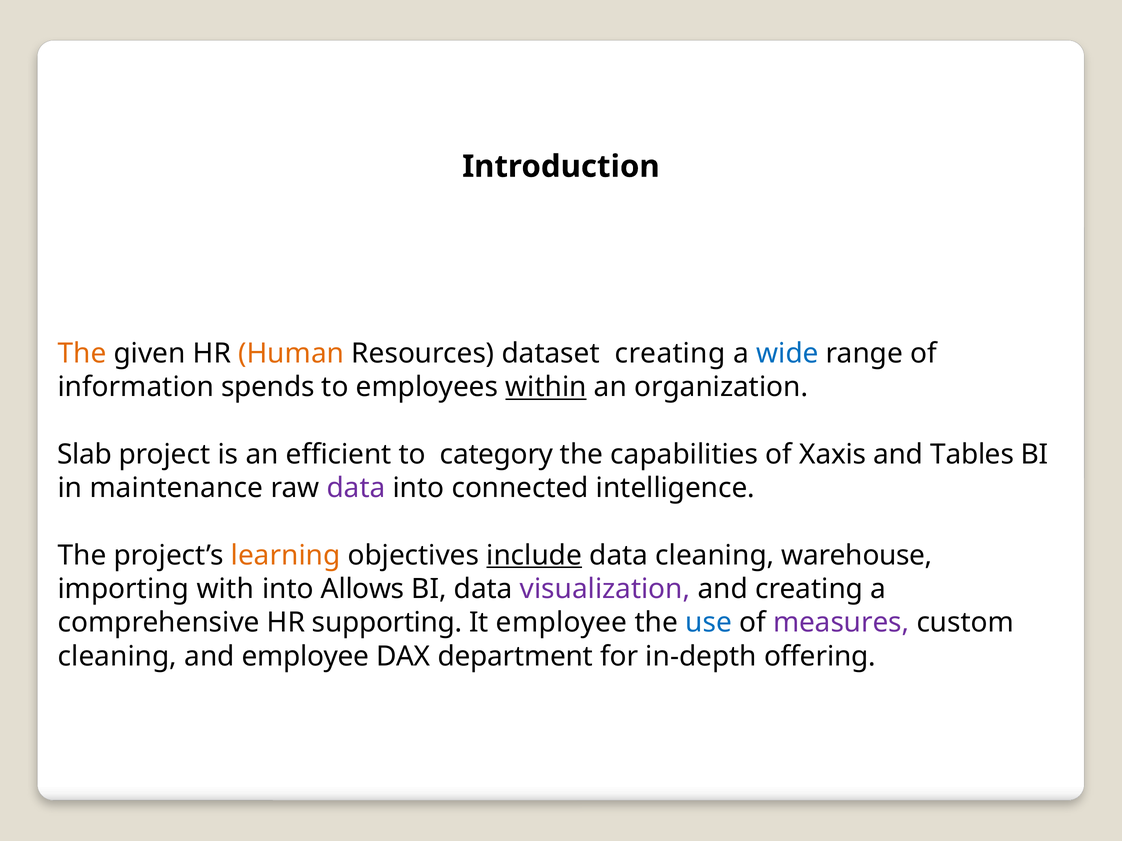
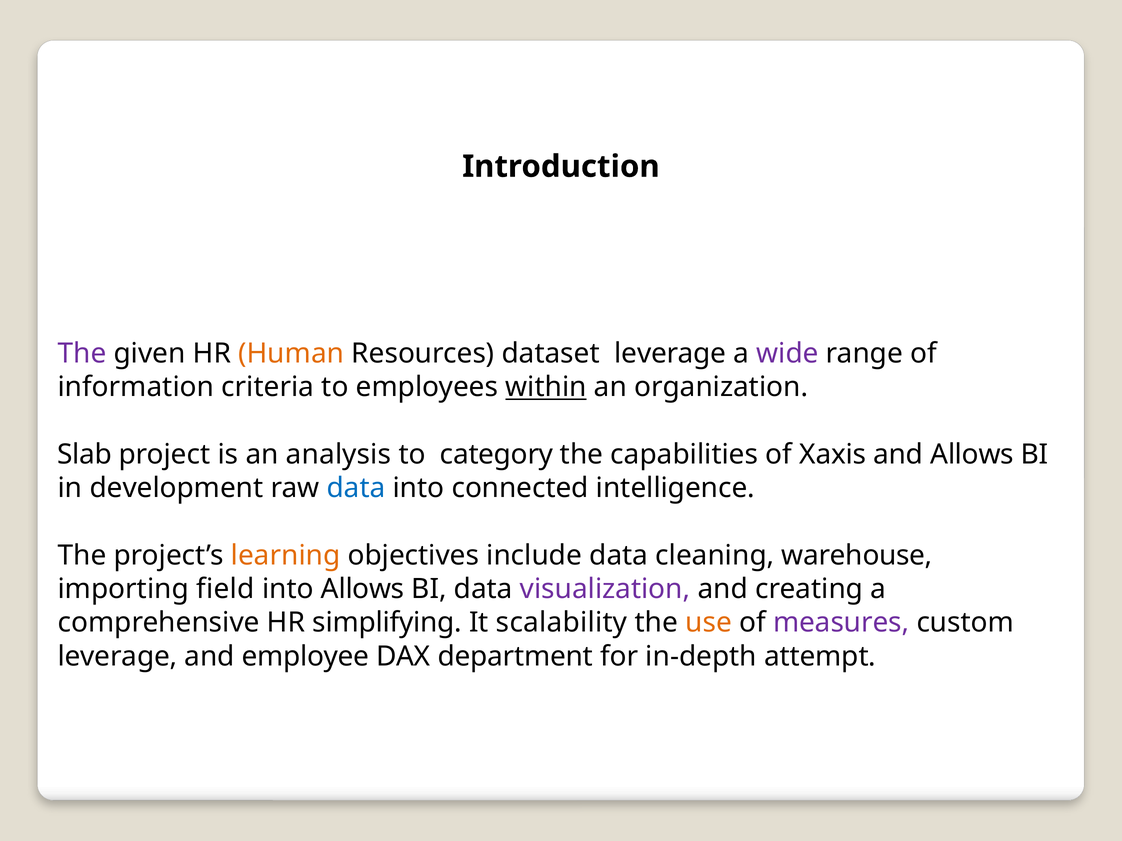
The colour: orange -> purple (82, 354)
dataset creating: creating -> leverage (670, 354)
wide colour: blue -> purple (787, 354)
spends: spends -> criteria (268, 387)
efficient: efficient -> analysis (339, 455)
and Tables: Tables -> Allows (972, 455)
maintenance: maintenance -> development (176, 488)
data colour: purple -> blue (356, 488)
include underline: present -> none (534, 556)
with: with -> field (225, 589)
supporting: supporting -> simplifying (387, 623)
It employee: employee -> scalability (562, 623)
use colour: blue -> orange (709, 623)
cleaning: cleaning -> leverage (117, 657)
offering: offering -> attempt (820, 657)
